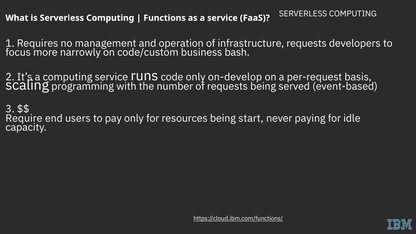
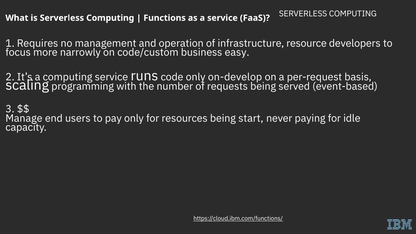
infrastructure requests: requests -> resource (307, 43)
bash: bash -> easy (237, 52)
Require: Require -> Manage (24, 118)
